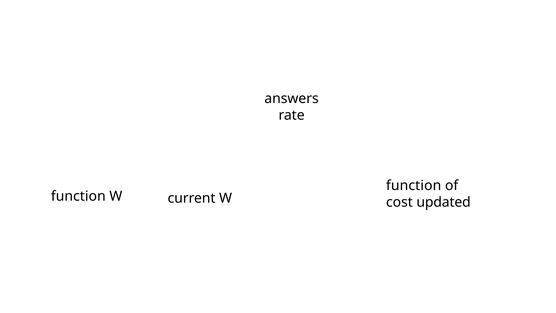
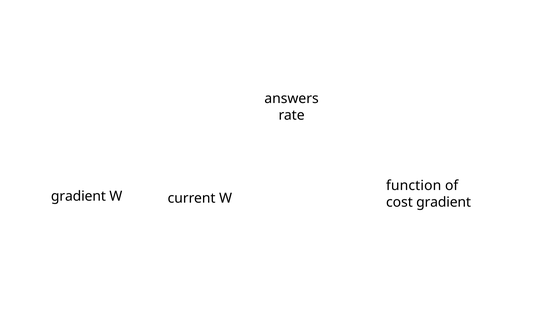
function: function -> gradient (78, 196)
cost updated: updated -> gradient (444, 202)
